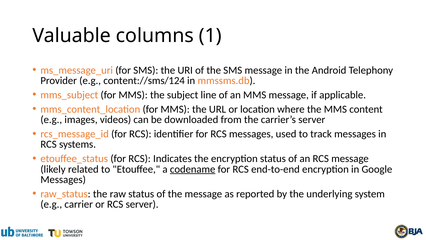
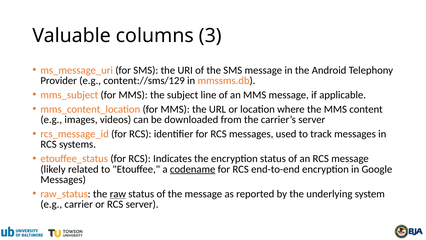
1: 1 -> 3 (210, 36)
content://sms/124: content://sms/124 -> content://sms/129 (144, 80)
raw underline: none -> present (118, 194)
